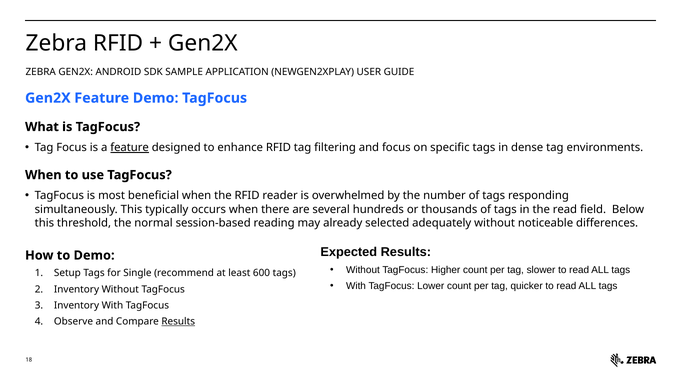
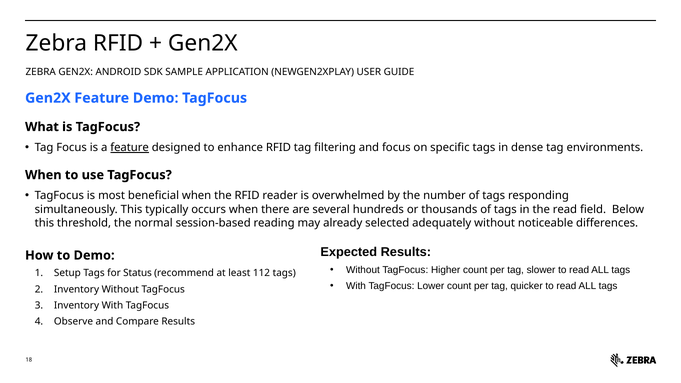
Single: Single -> Status (137, 273)
600: 600 -> 112 (262, 273)
Results underline: present -> none (178, 322)
